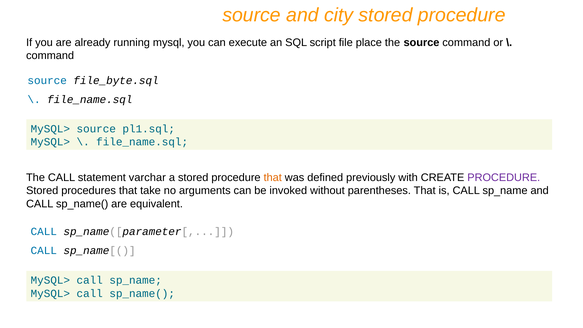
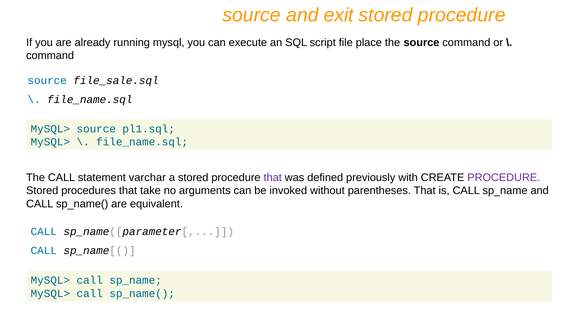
city: city -> exit (339, 15)
file_byte.sql: file_byte.sql -> file_sale.sql (116, 80)
that colour: orange -> purple (273, 177)
